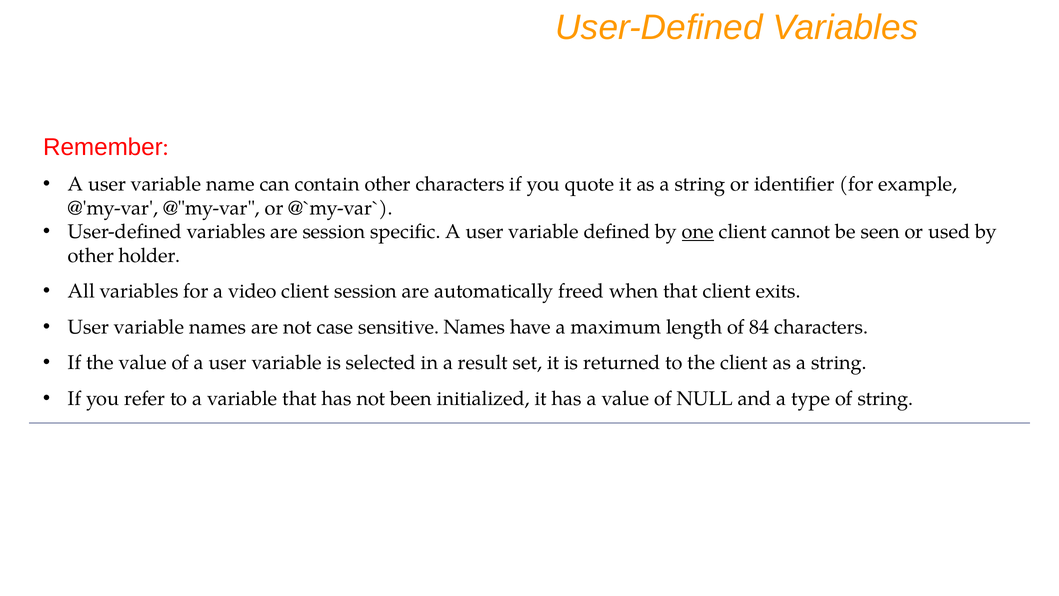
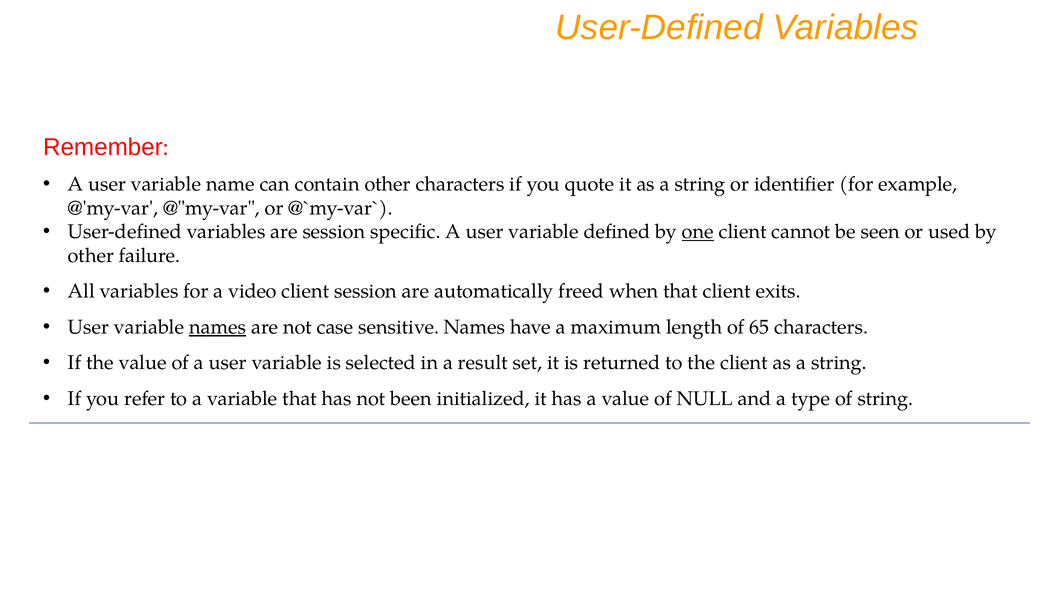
holder: holder -> failure (150, 256)
names underline: none -> present (218, 327)
84: 84 -> 65 (759, 327)
